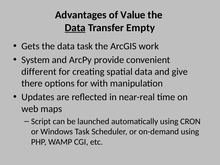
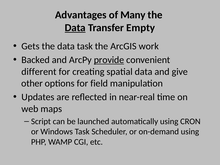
Value: Value -> Many (133, 15)
System: System -> Backed (36, 60)
provide underline: none -> present (109, 60)
there: there -> other (32, 83)
with: with -> field (99, 83)
